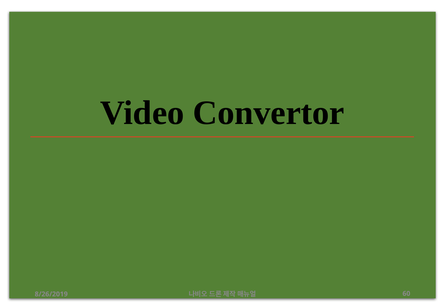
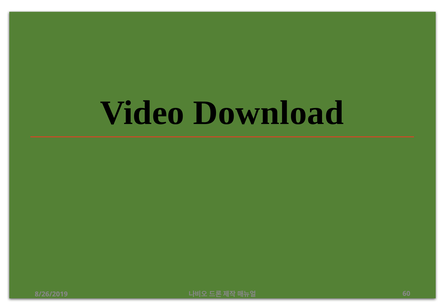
Convertor: Convertor -> Download (268, 113)
